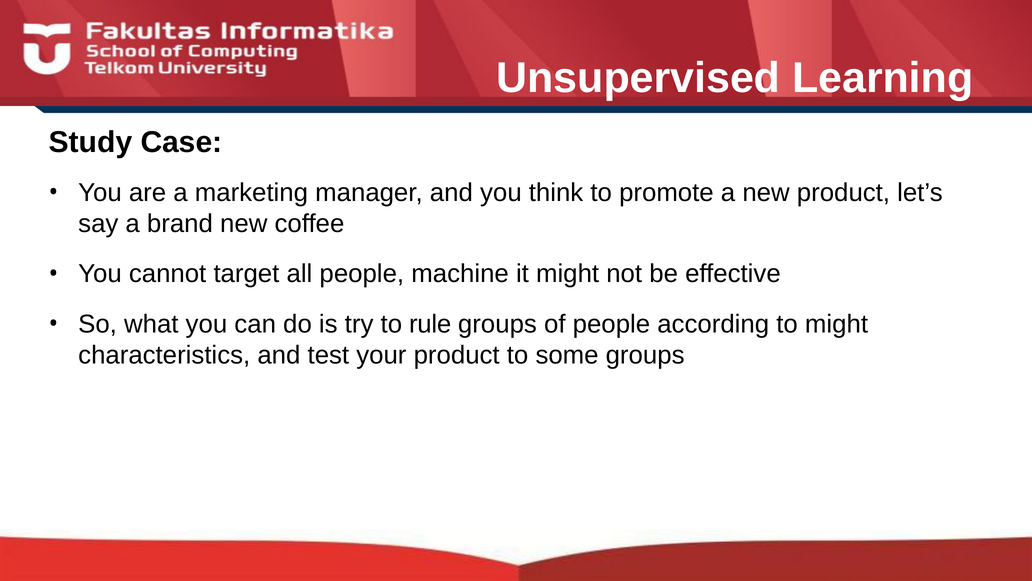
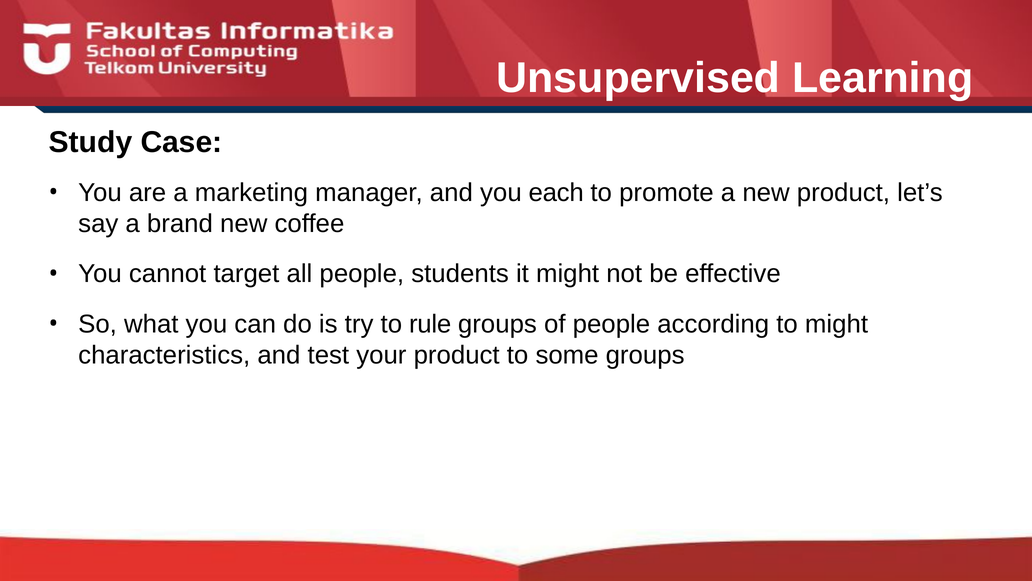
think: think -> each (556, 192)
machine: machine -> students (460, 274)
